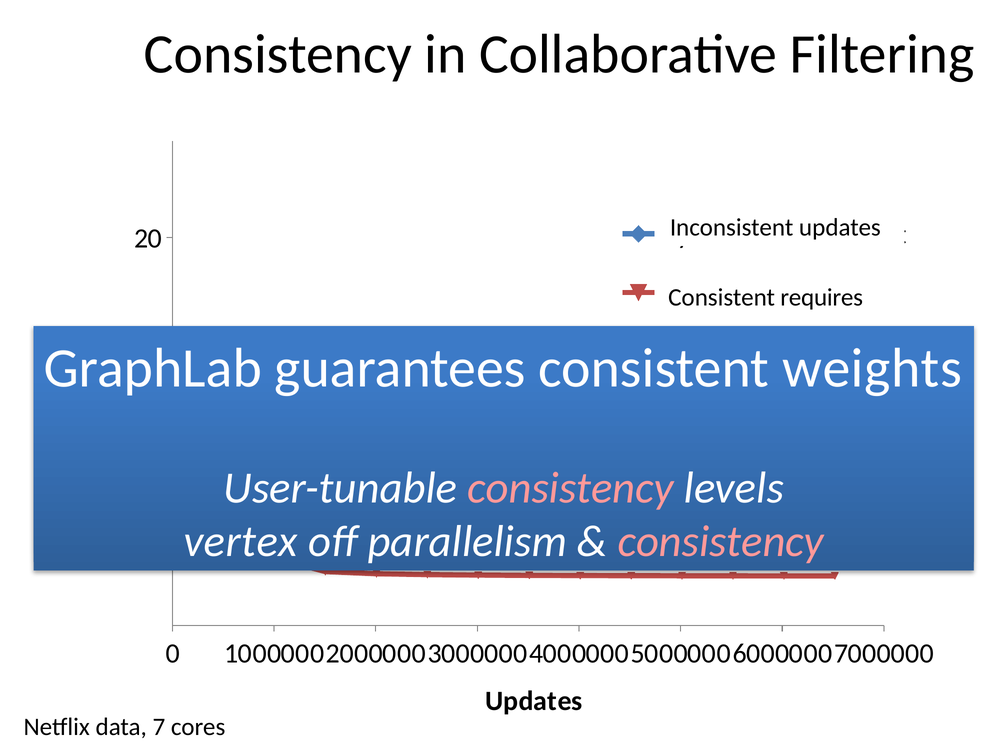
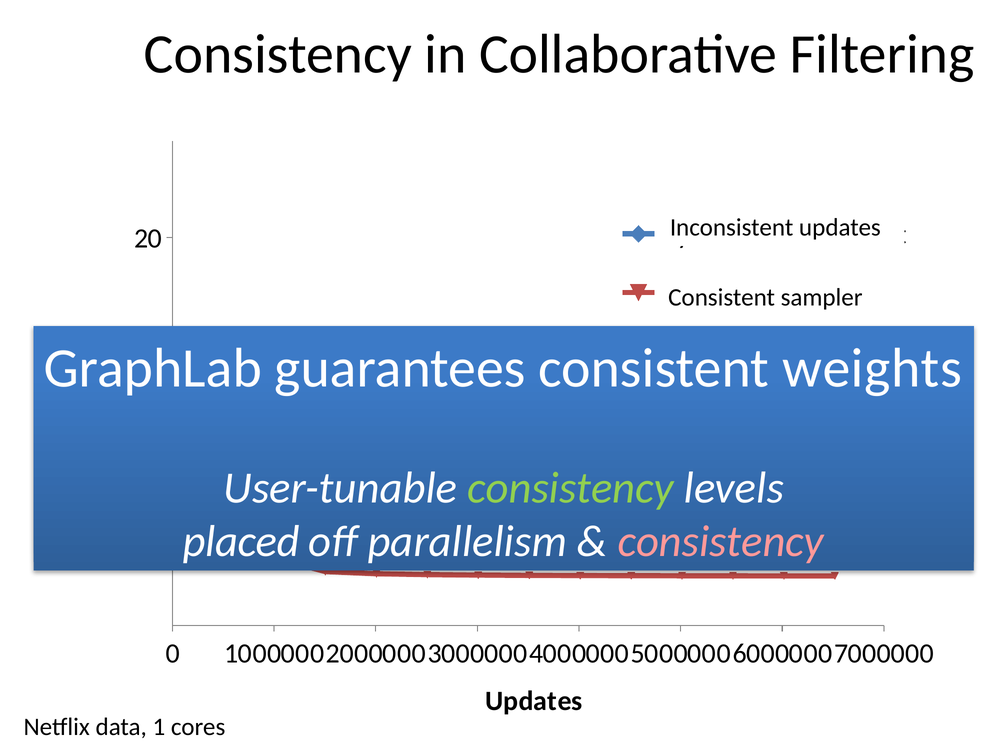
requires: requires -> sampler (822, 298)
consistency colour: pink -> light green (571, 488)
vertex: vertex -> placed (241, 542)
7: 7 -> 1 (159, 726)
